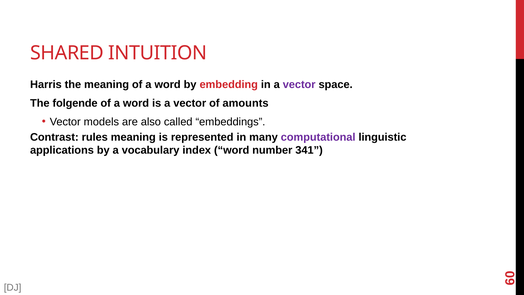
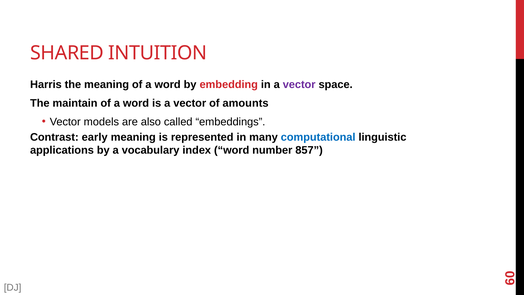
folgende: folgende -> maintain (75, 103)
rules: rules -> early (95, 137)
computational colour: purple -> blue (318, 137)
341: 341 -> 857 (309, 150)
